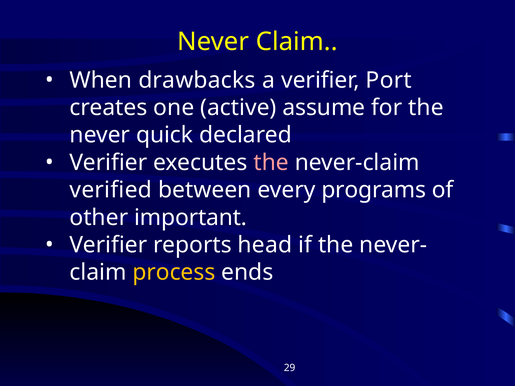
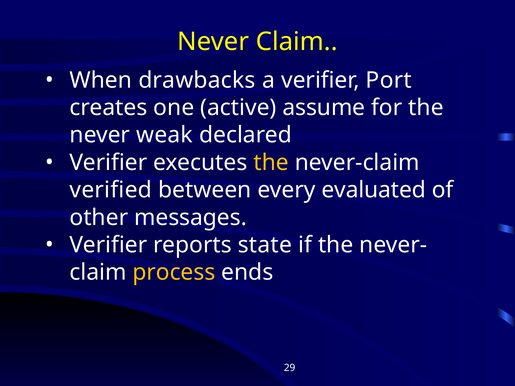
quick: quick -> weak (164, 135)
the colour: pink -> yellow (271, 163)
programs: programs -> evaluated (374, 190)
important: important -> messages (191, 218)
head: head -> state (265, 245)
